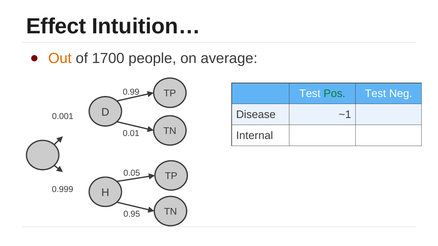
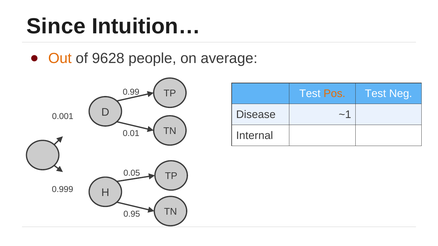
Effect: Effect -> Since (56, 26)
1700: 1700 -> 9628 (108, 58)
Pos colour: green -> orange (334, 94)
